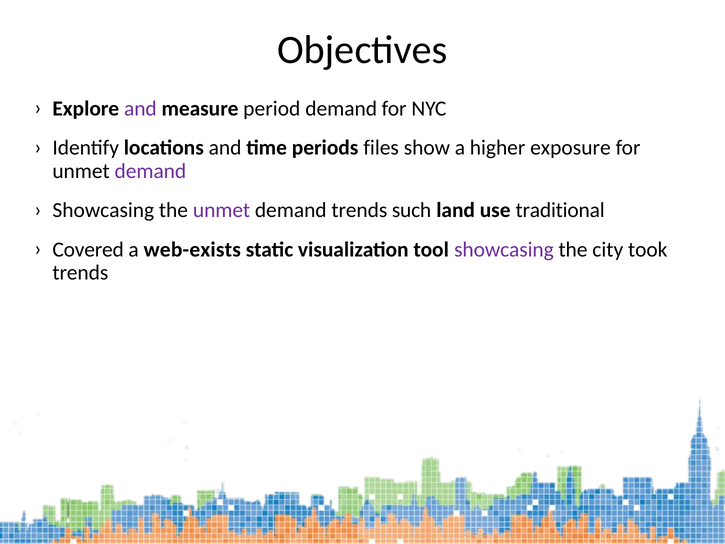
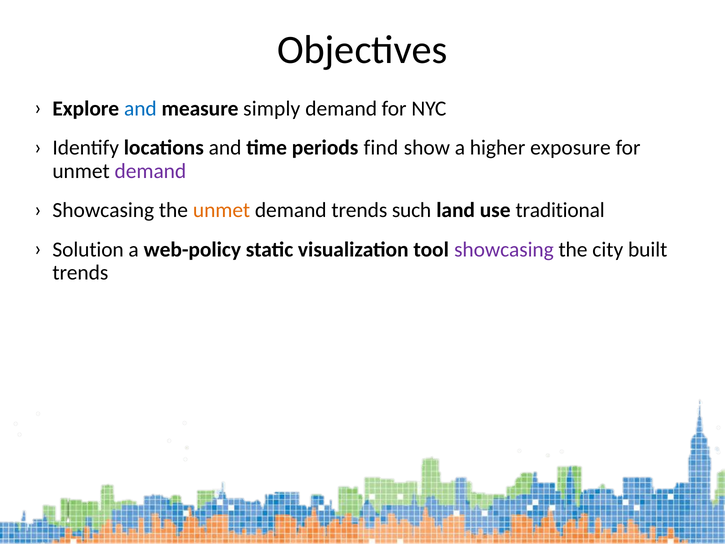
and colour: purple -> blue (140, 109)
period: period -> simply (272, 109)
files: files -> find (381, 148)
unmet colour: purple -> orange (222, 210)
Covered: Covered -> Solution (88, 250)
web-exists: web-exists -> web-policy (192, 250)
took: took -> built (648, 250)
